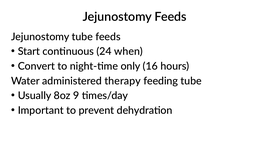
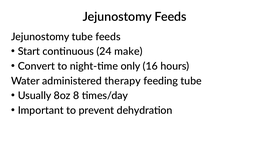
when: when -> make (128, 51)
9: 9 -> 8 (76, 96)
